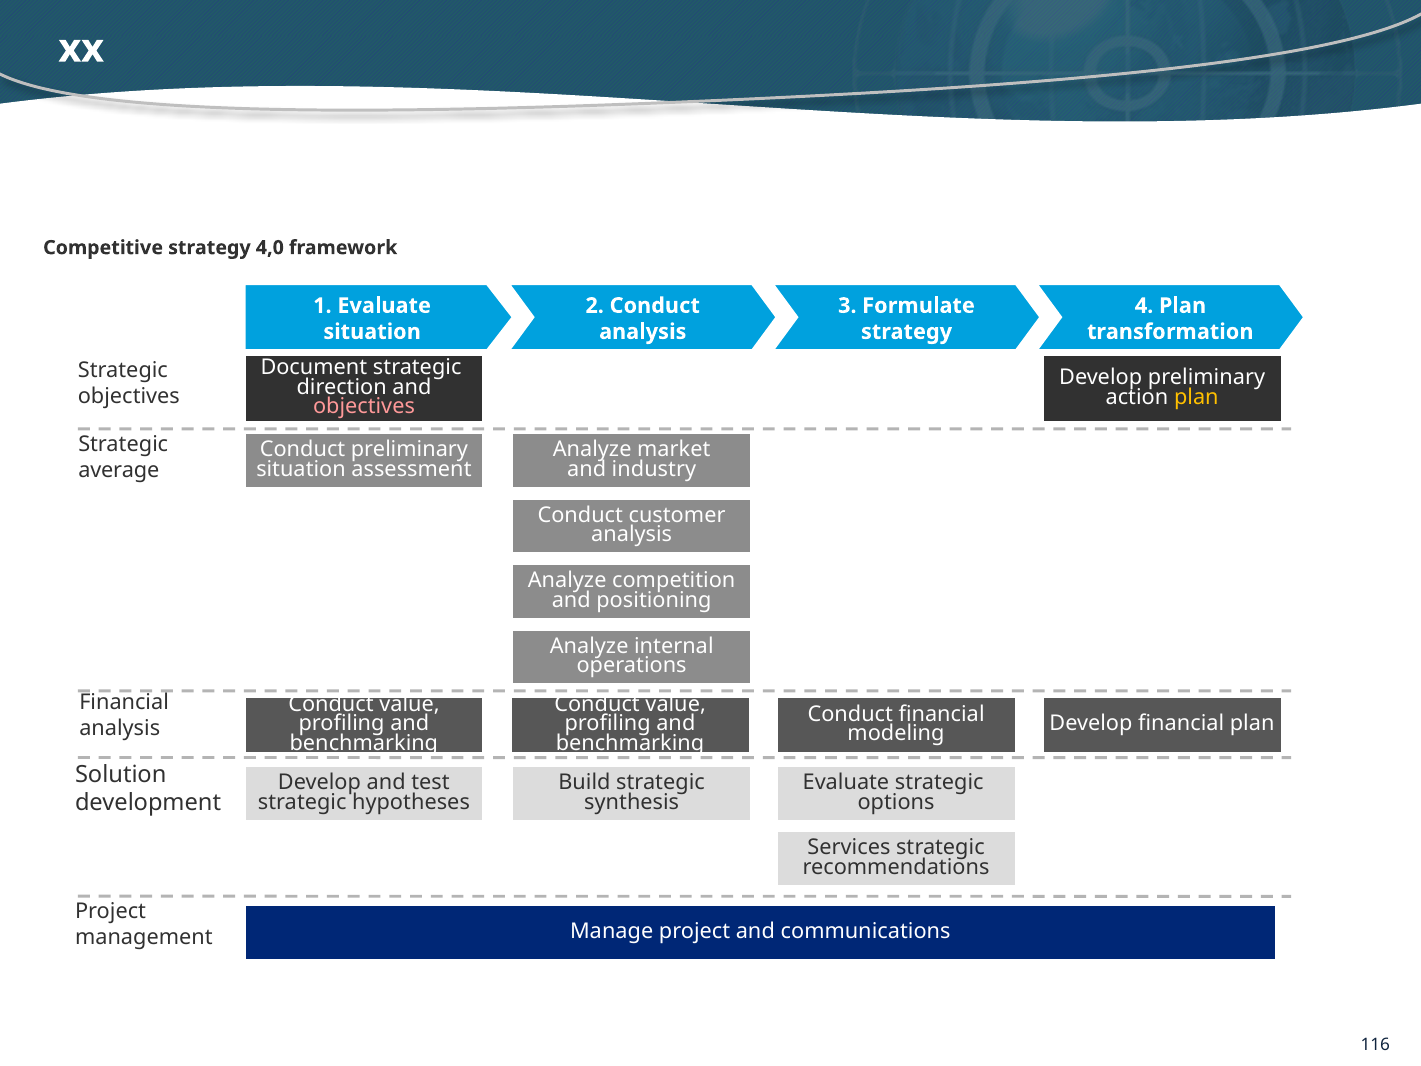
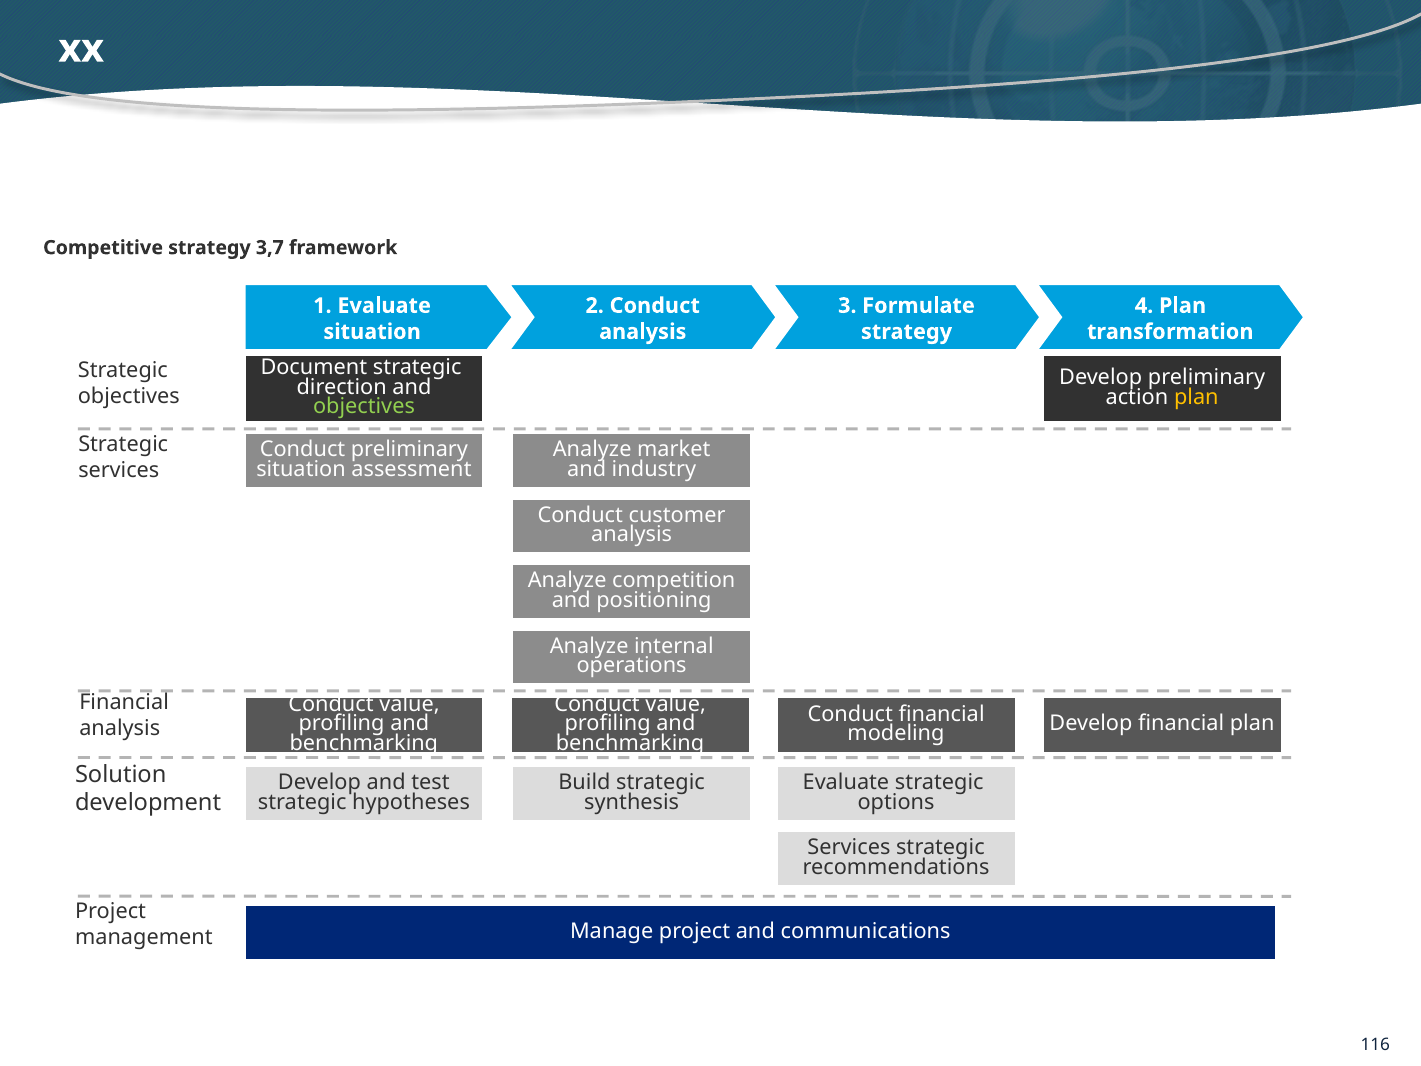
4,0: 4,0 -> 3,7 (270, 248)
objectives colour: pink -> light green (364, 407)
average: average -> services (119, 470)
